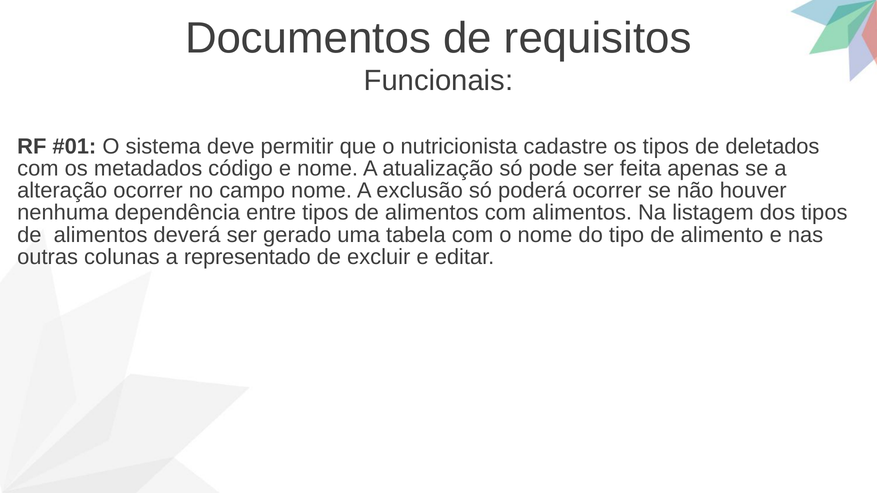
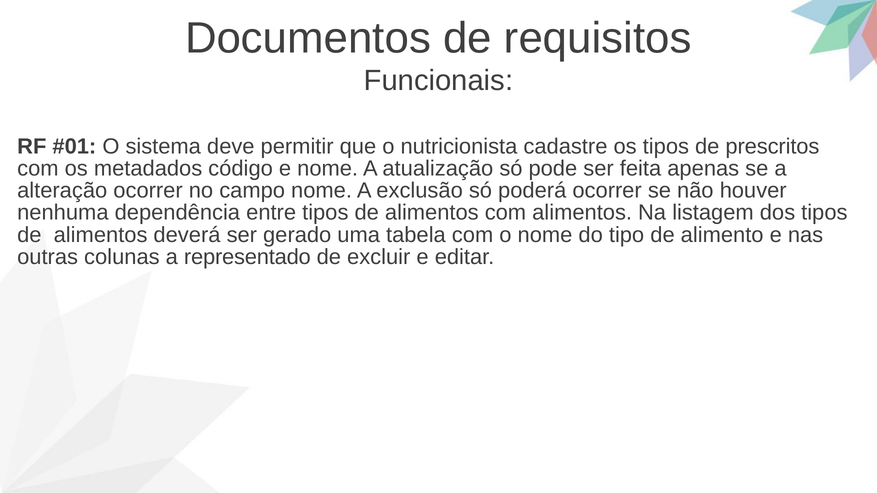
deletados: deletados -> prescritos (772, 147)
